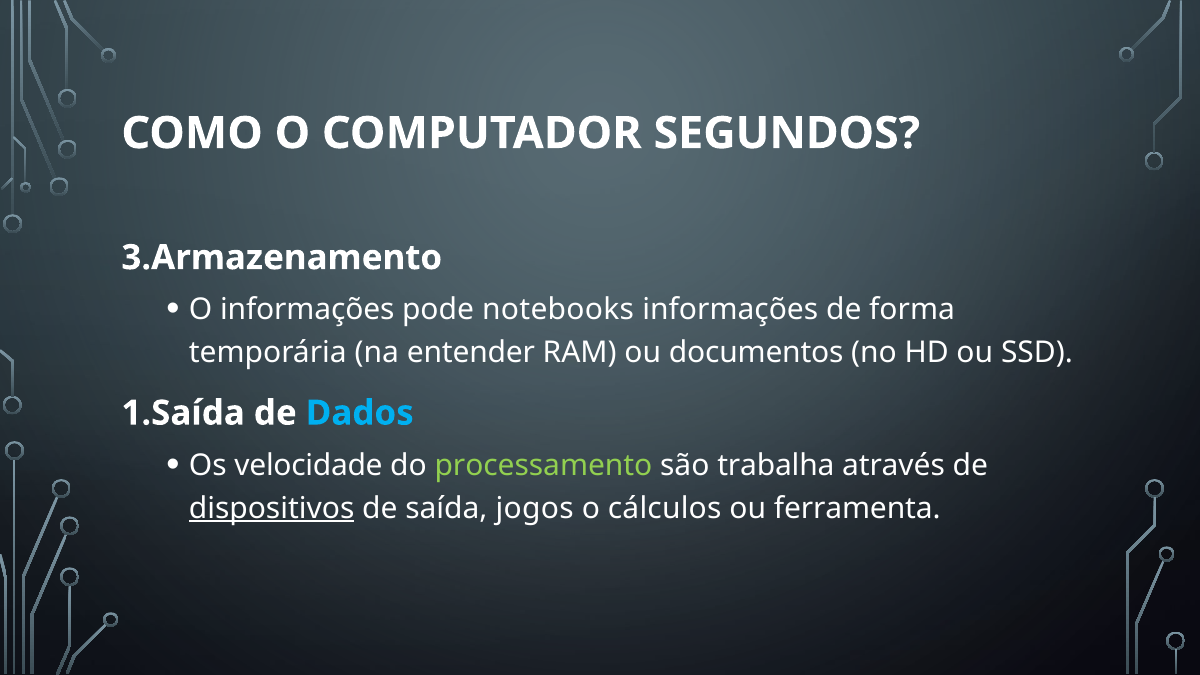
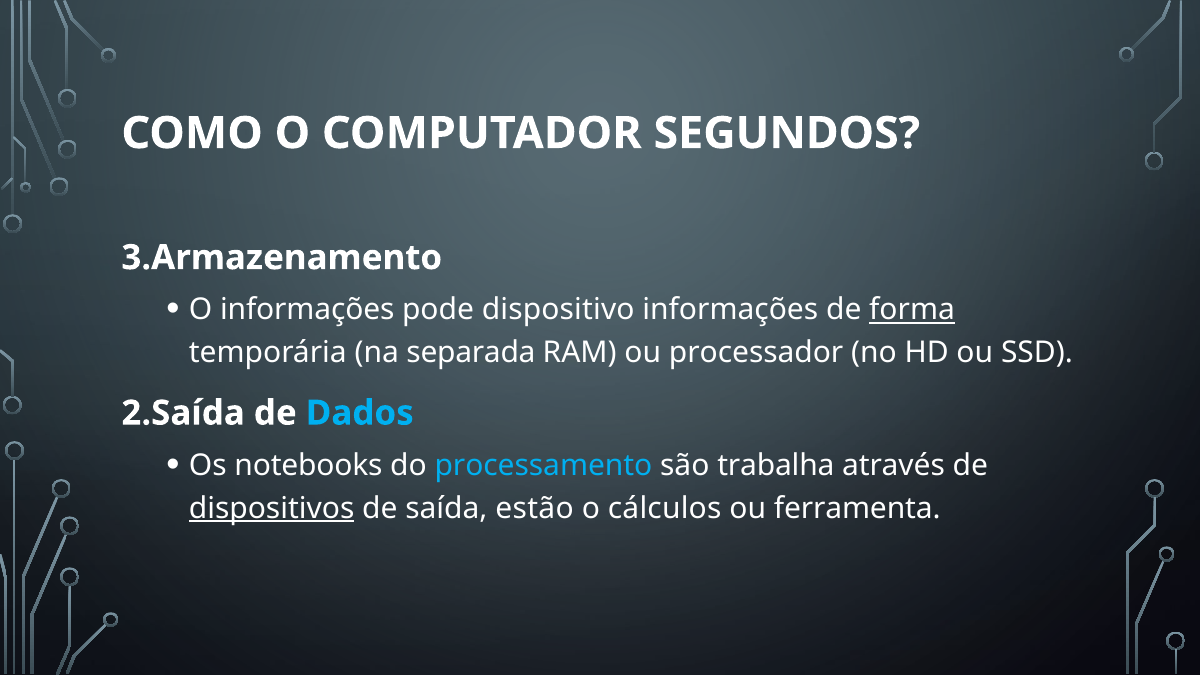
notebooks: notebooks -> dispositivo (558, 310)
forma underline: none -> present (912, 310)
entender: entender -> separada (471, 353)
documentos: documentos -> processador (756, 353)
1.Saída: 1.Saída -> 2.Saída (183, 413)
velocidade: velocidade -> notebooks (308, 465)
processamento colour: light green -> light blue (543, 465)
jogos: jogos -> estão (535, 508)
